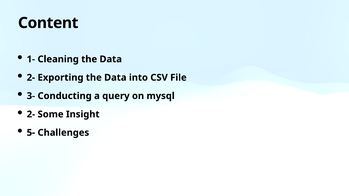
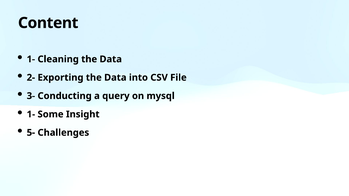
2-: 2- -> 1- (31, 114)
